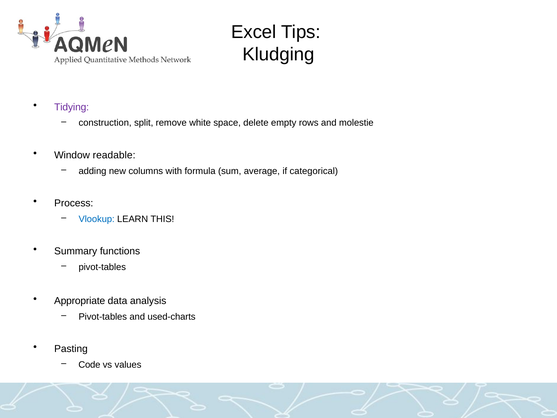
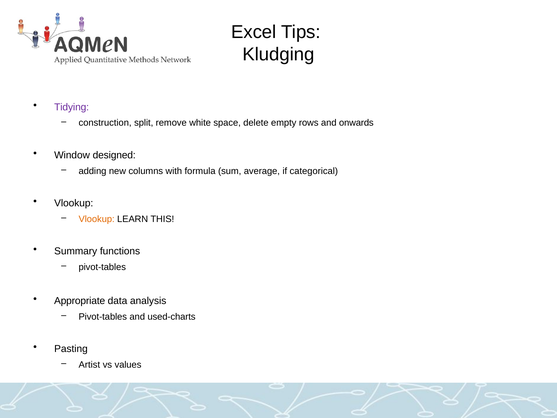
molestie: molestie -> onwards (356, 123)
readable: readable -> designed (114, 155)
Process: Process -> Vlookup (74, 203)
Vlookup colour: blue -> orange (97, 219)
Code: Code -> Artist (89, 364)
